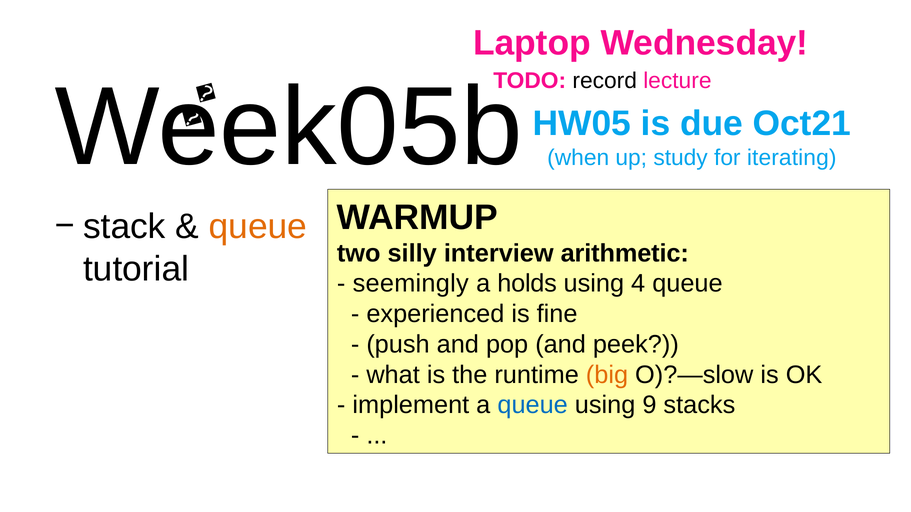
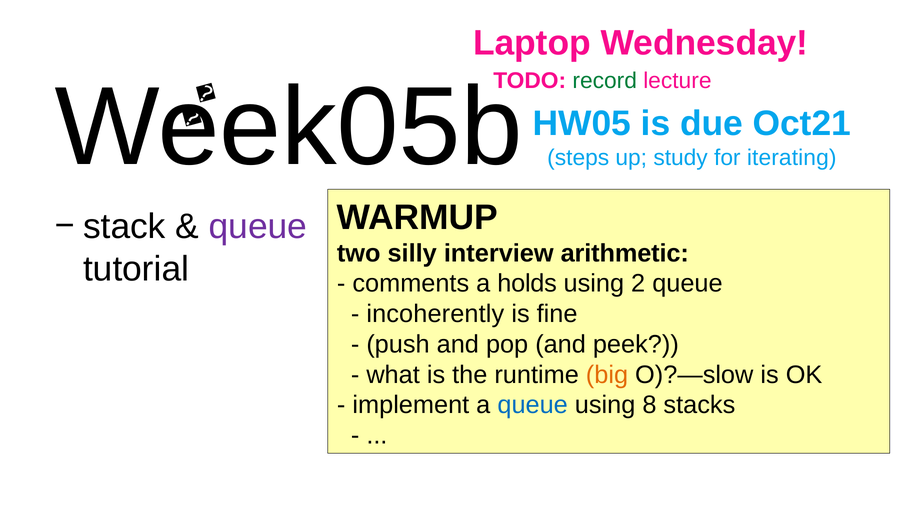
record colour: black -> green (605, 81)
when: when -> steps (578, 158)
queue colour: orange -> purple (258, 227)
seemingly: seemingly -> comments (411, 284)
4: 4 -> 2 (638, 284)
experienced: experienced -> incoherently (435, 314)
9: 9 -> 8 (649, 405)
